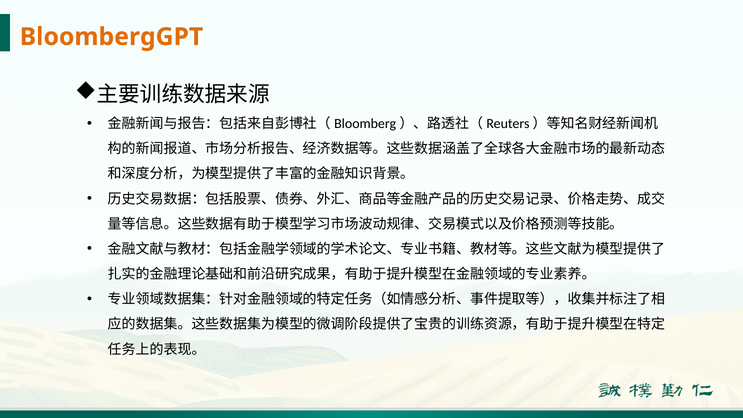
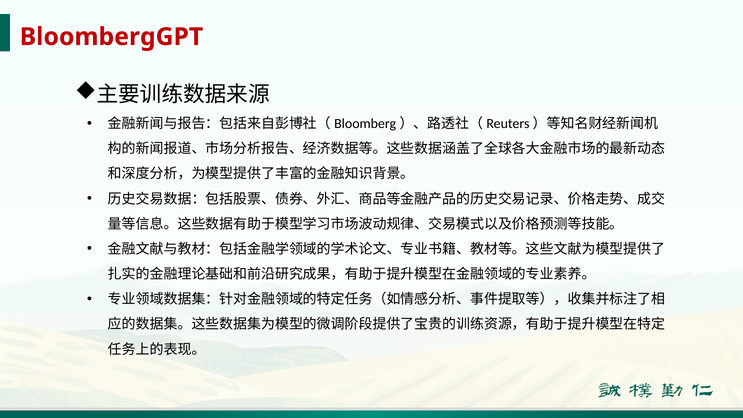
BloombergGPT colour: orange -> red (111, 37)
